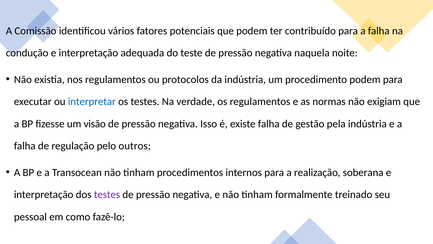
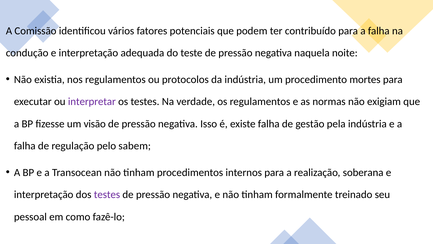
procedimento podem: podem -> mortes (365, 79)
interpretar colour: blue -> purple (92, 102)
outros: outros -> sabem (135, 146)
